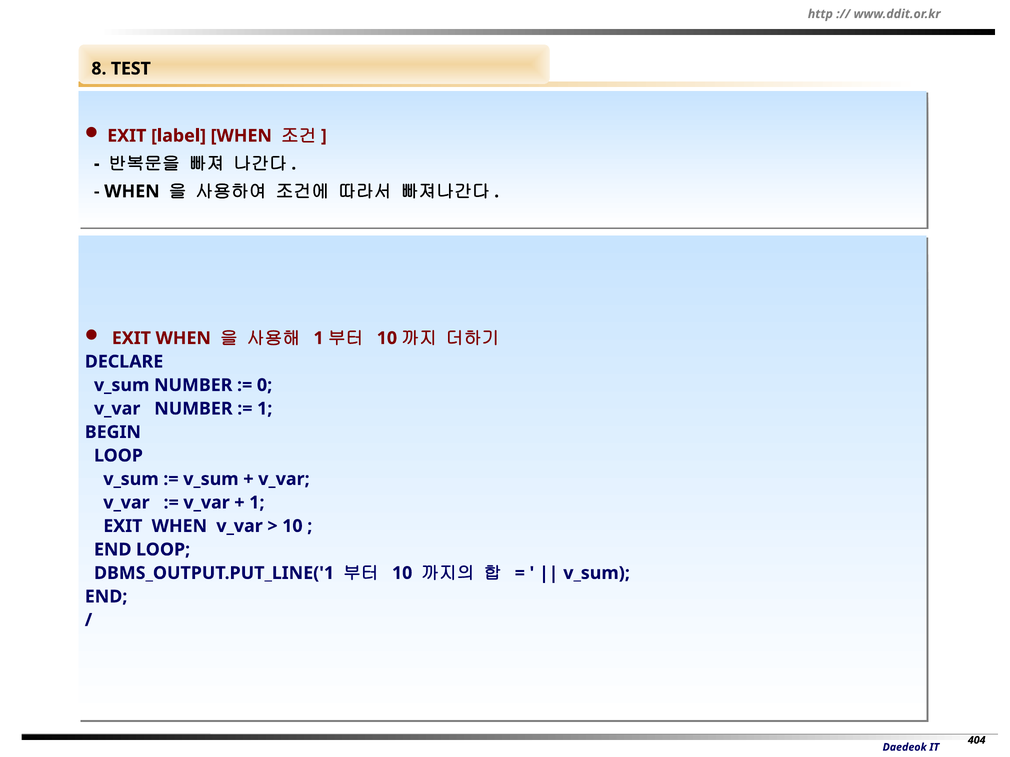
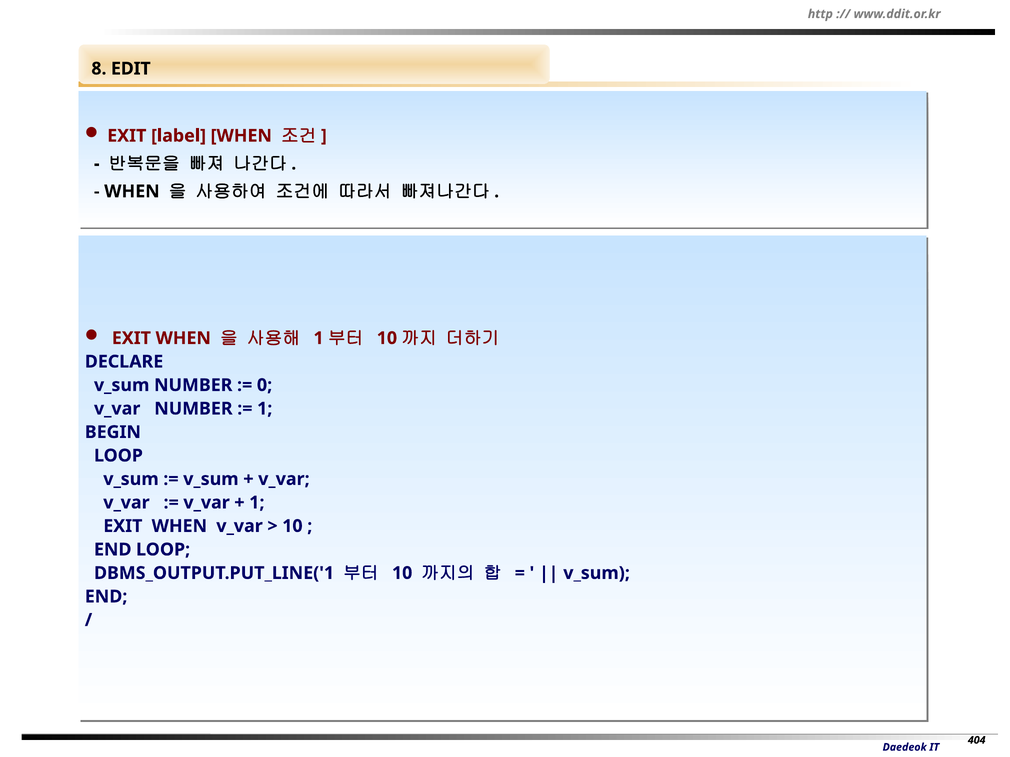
TEST: TEST -> EDIT (131, 69)
